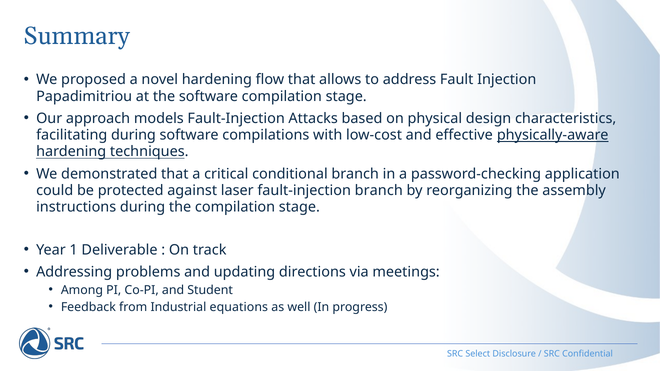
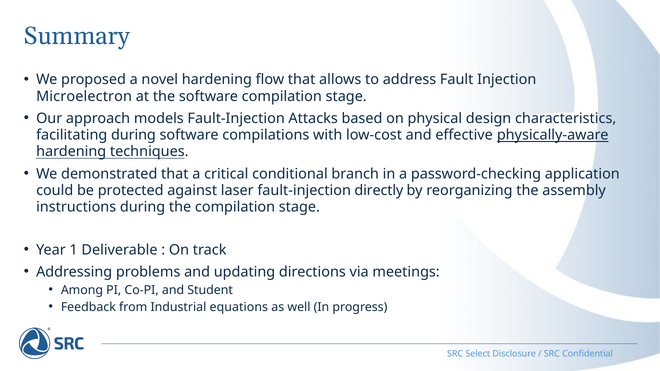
Papadimitriou: Papadimitriou -> Microelectron (84, 96)
fault-injection branch: branch -> directly (379, 190)
